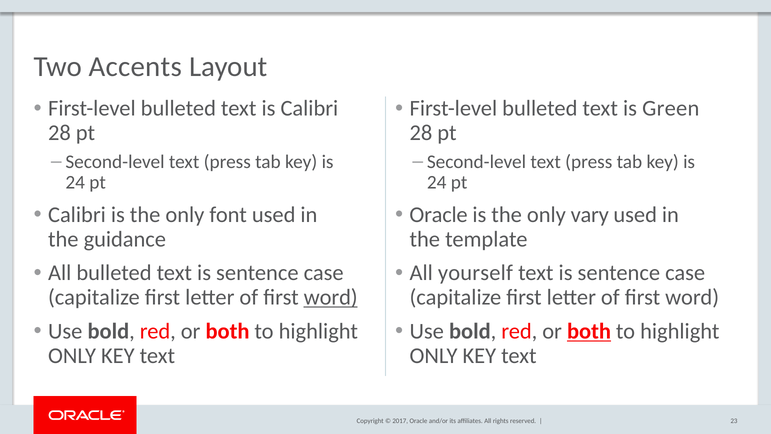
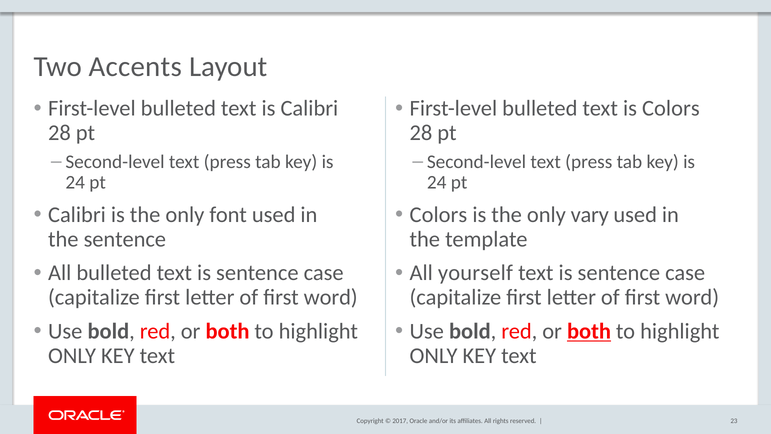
is Green: Green -> Colors (671, 108)
Oracle: Oracle -> Colors (438, 215)
the guidance: guidance -> sentence (125, 239)
word underline: present -> none (331, 297)
